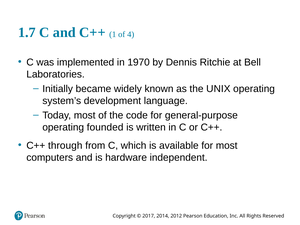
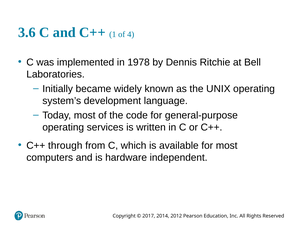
1.7: 1.7 -> 3.6 (27, 33)
1970: 1970 -> 1978 (139, 62)
founded: founded -> services (105, 127)
